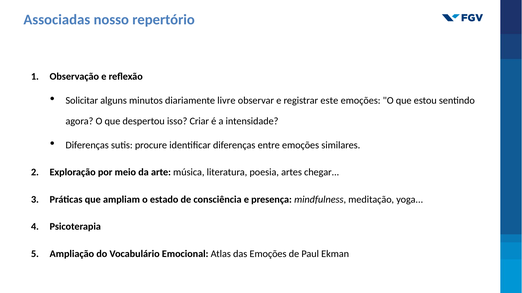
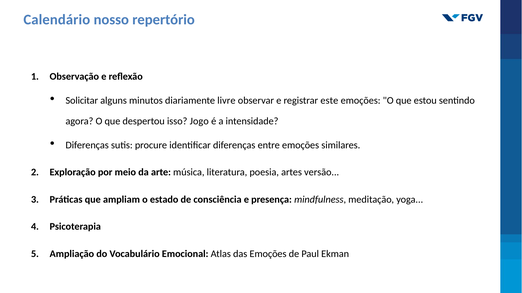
Associadas: Associadas -> Calendário (57, 20)
Criar: Criar -> Jogo (199, 121)
chegar: chegar -> versão (322, 173)
